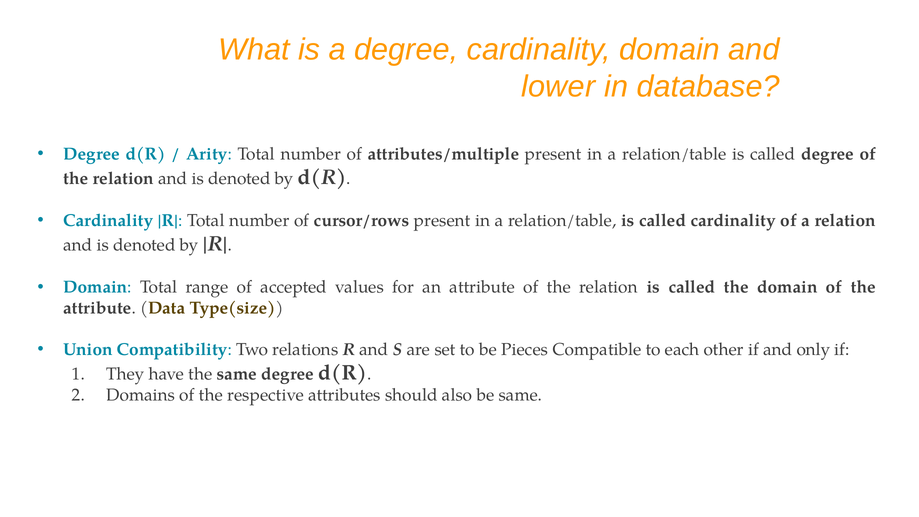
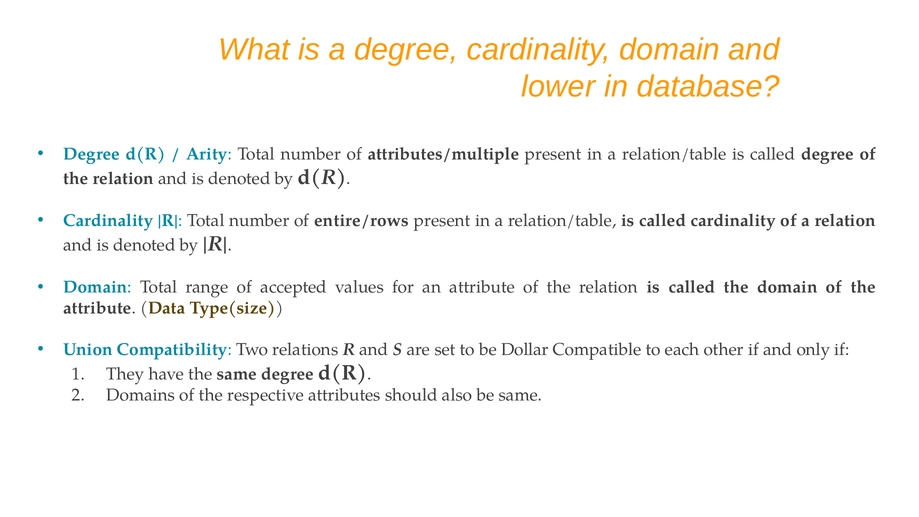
cursor/rows: cursor/rows -> entire/rows (362, 221)
Pieces: Pieces -> Dollar (525, 349)
